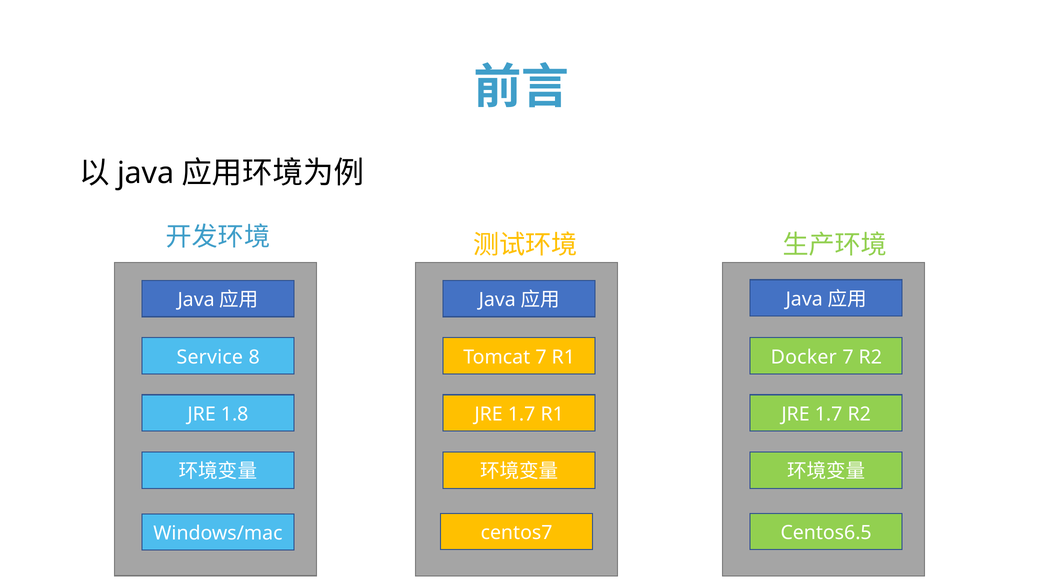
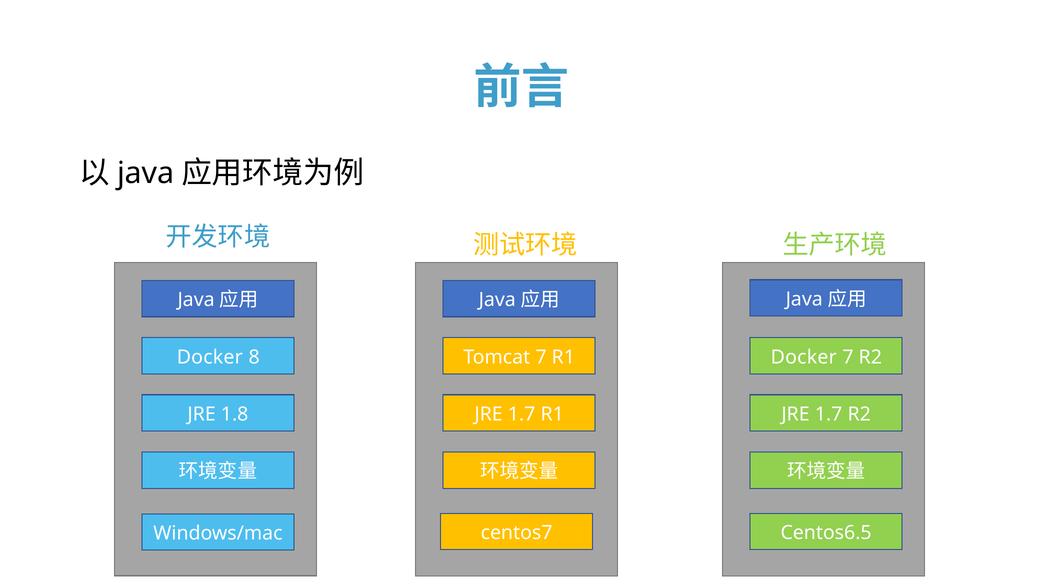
Service: Service -> Docker (210, 357)
